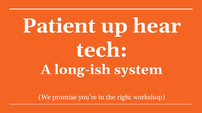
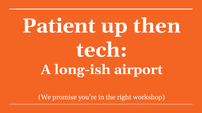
hear: hear -> then (157, 26)
system: system -> airport (138, 70)
